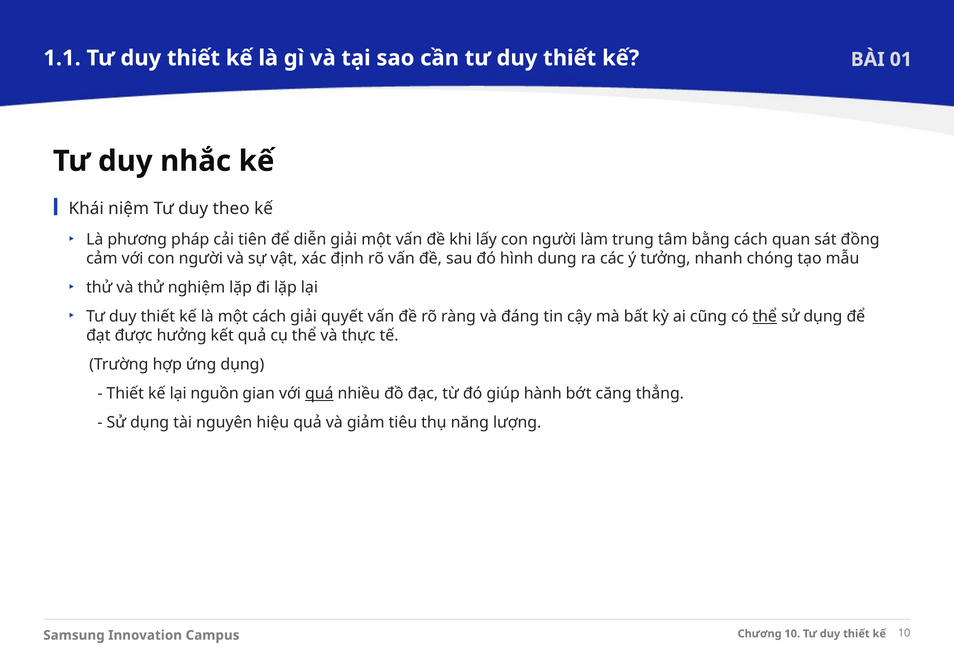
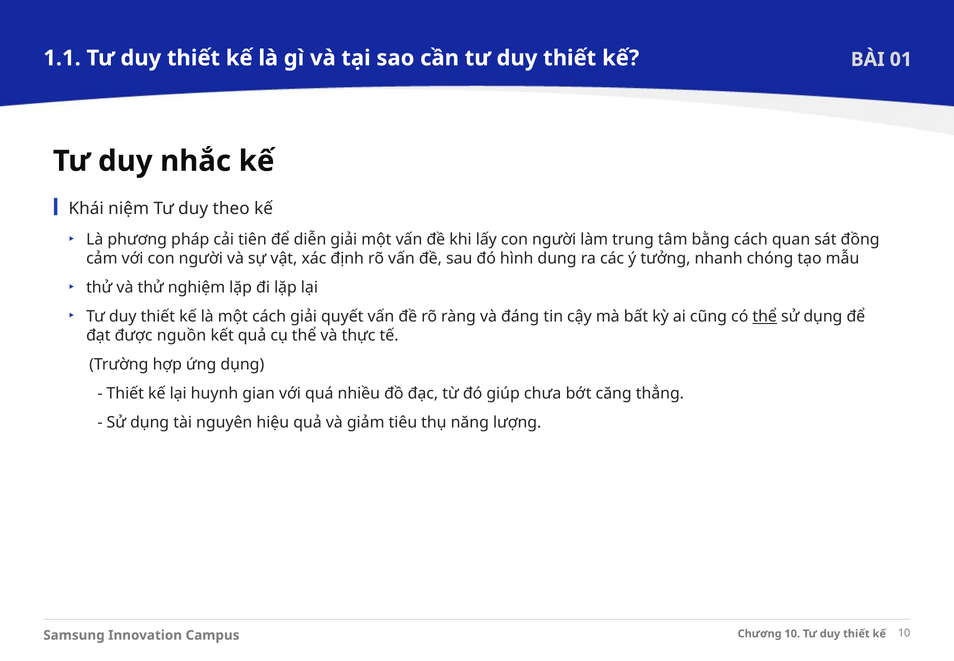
hưởng: hưởng -> nguồn (182, 335)
nguồn: nguồn -> huynh (214, 393)
quá underline: present -> none (319, 393)
hành: hành -> chưa (543, 393)
